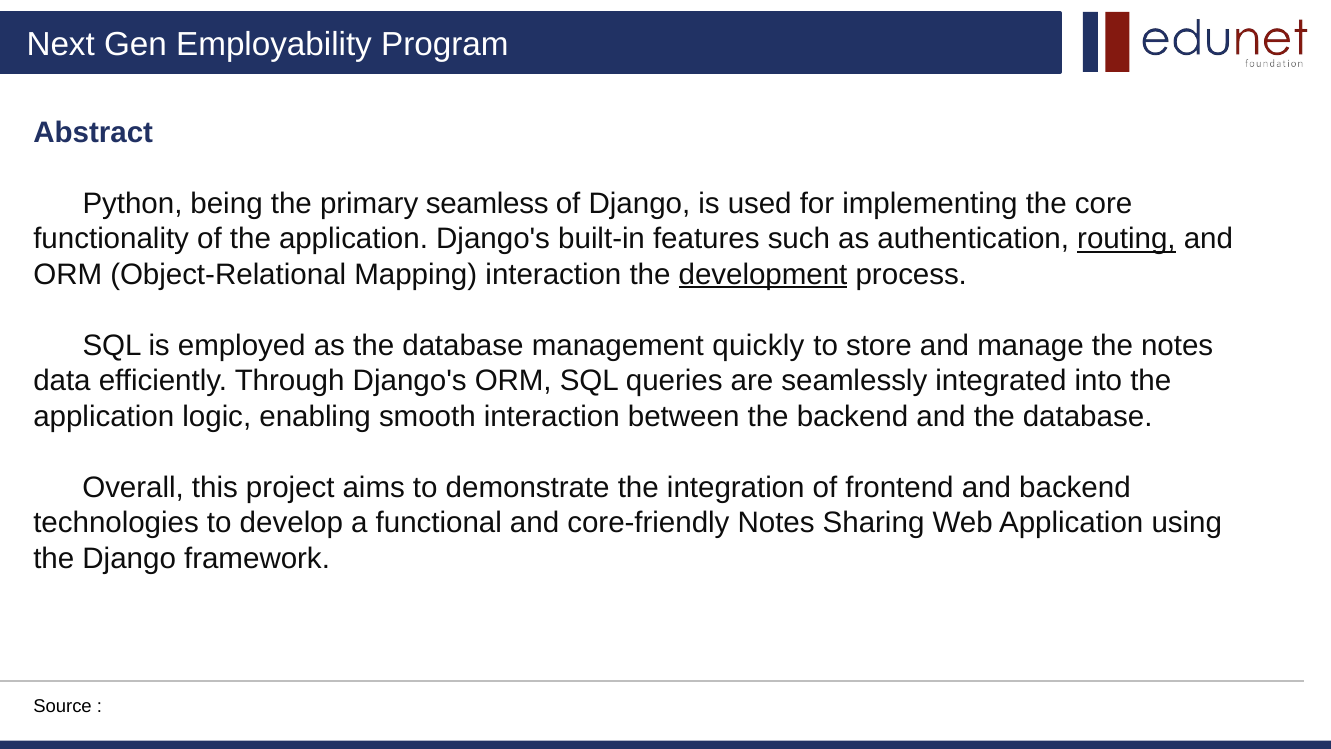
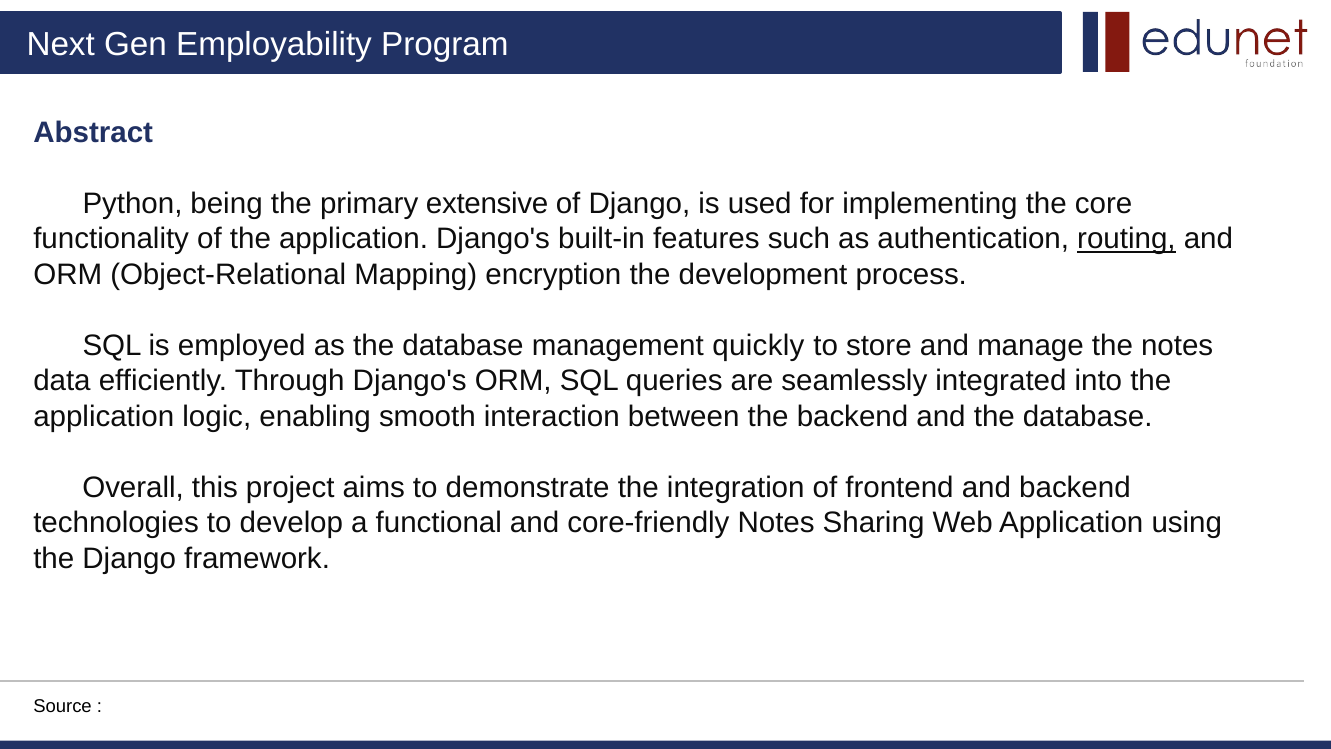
seamless: seamless -> extensive (487, 203)
Mapping interaction: interaction -> encryption (553, 274)
development underline: present -> none (763, 274)
